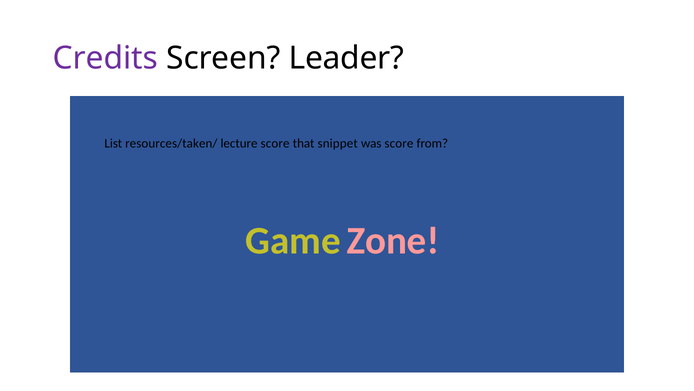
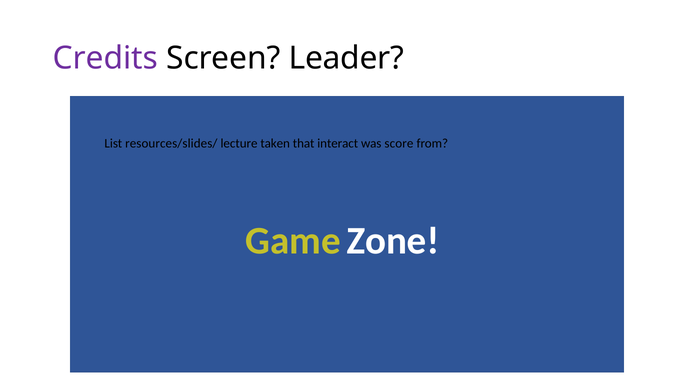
resources/taken/: resources/taken/ -> resources/slides/ (171, 143)
lecture score: score -> taken (275, 143)
snippet: snippet -> interact (338, 143)
Zone colour: pink -> white (393, 240)
